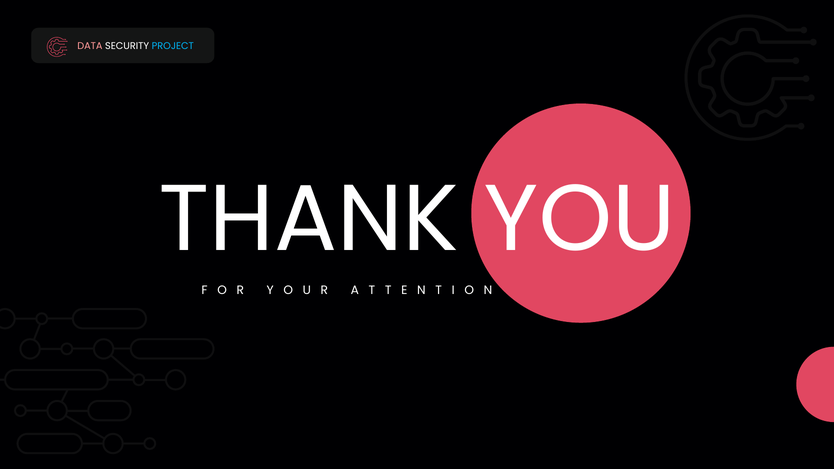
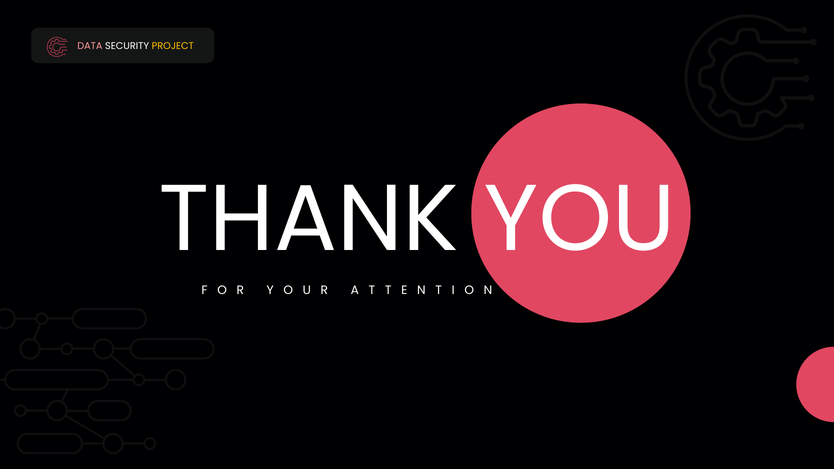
PROJECT colour: light blue -> yellow (173, 46)
